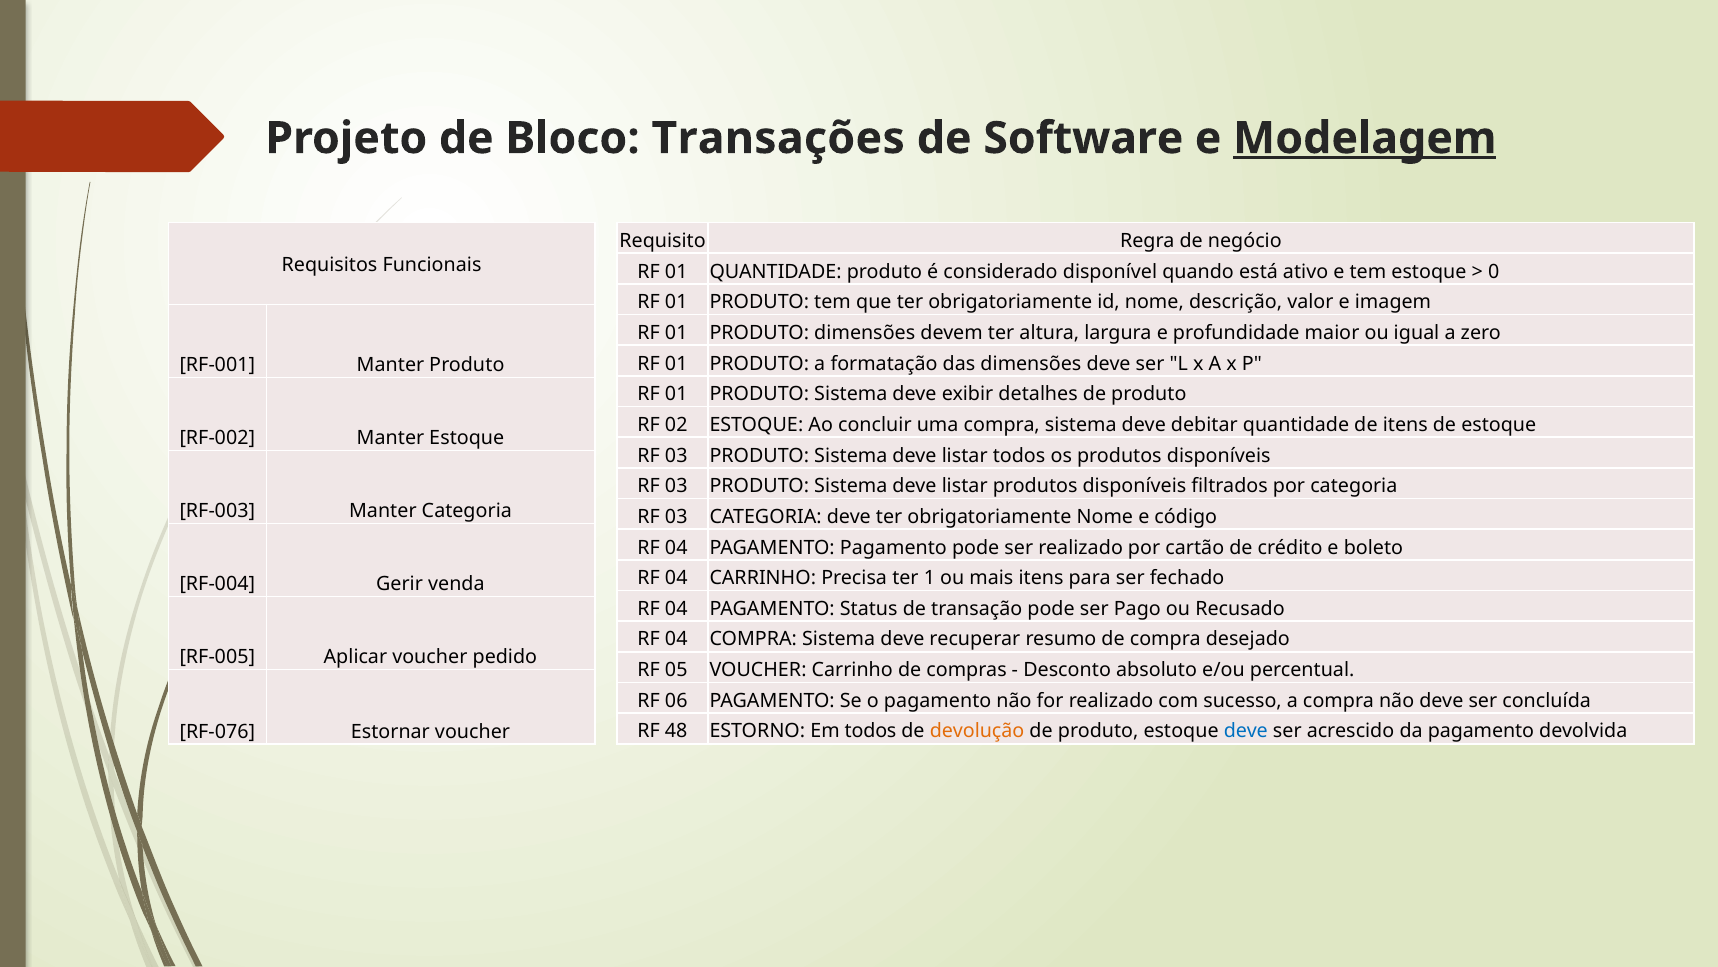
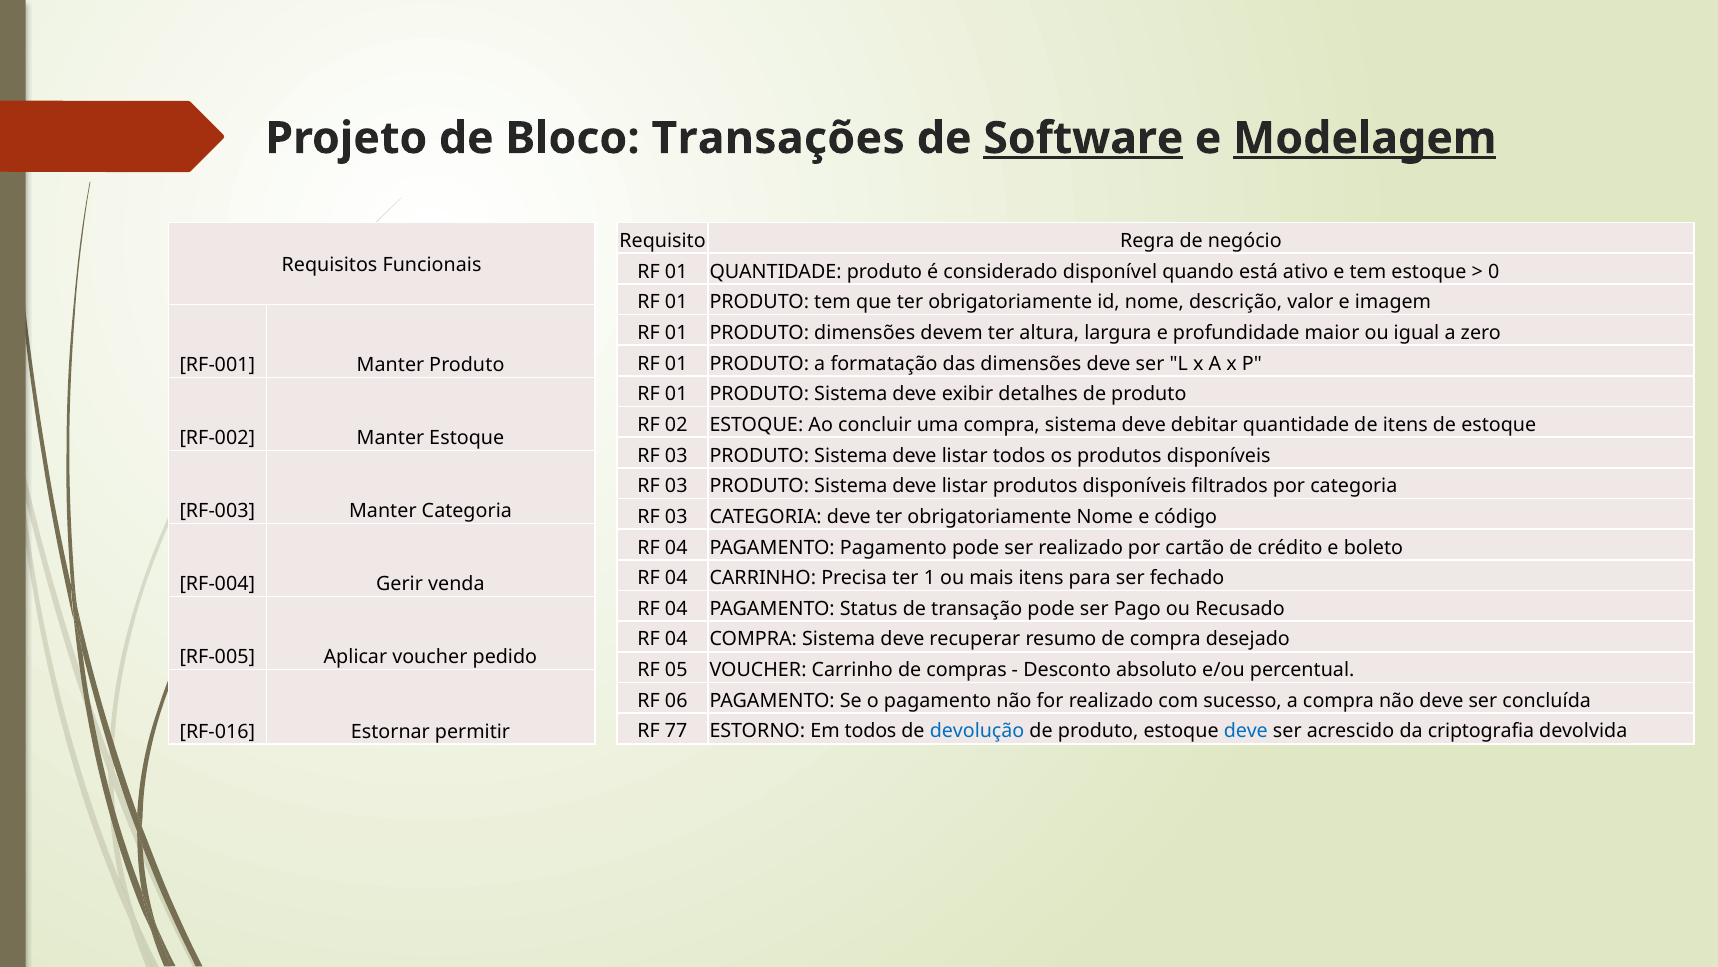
Software underline: none -> present (1083, 138)
48: 48 -> 77 (676, 731)
devolução colour: orange -> blue (977, 731)
da pagamento: pagamento -> criptografia (1481, 731)
RF-076: RF-076 -> RF-016 (217, 731)
Estornar voucher: voucher -> permitir (473, 731)
